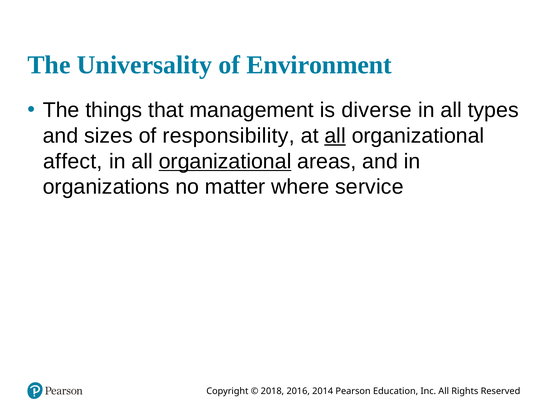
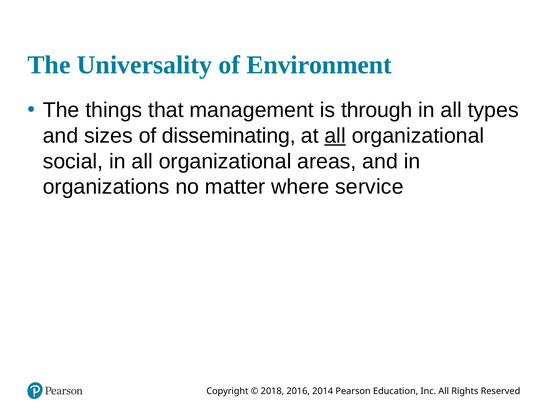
diverse: diverse -> through (377, 110)
responsibility: responsibility -> disseminating (229, 136)
affect: affect -> social (73, 162)
organizational underline: present -> none (225, 162)
